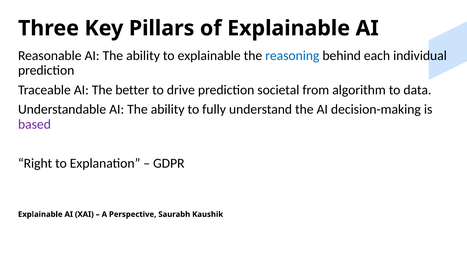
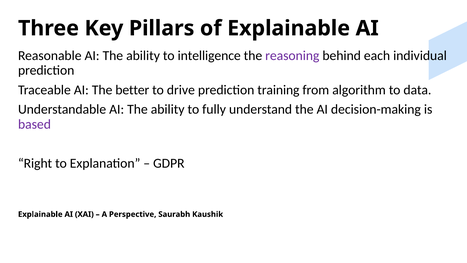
to explainable: explainable -> intelligence (209, 55)
reasoning colour: blue -> purple (292, 55)
societal: societal -> training (278, 90)
